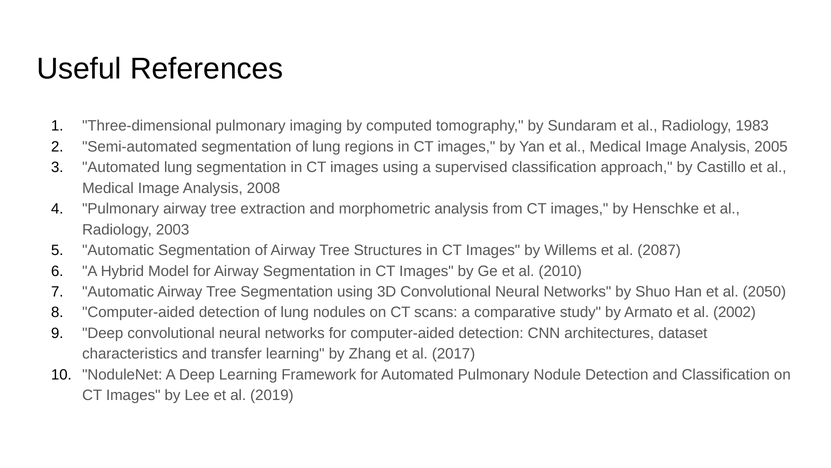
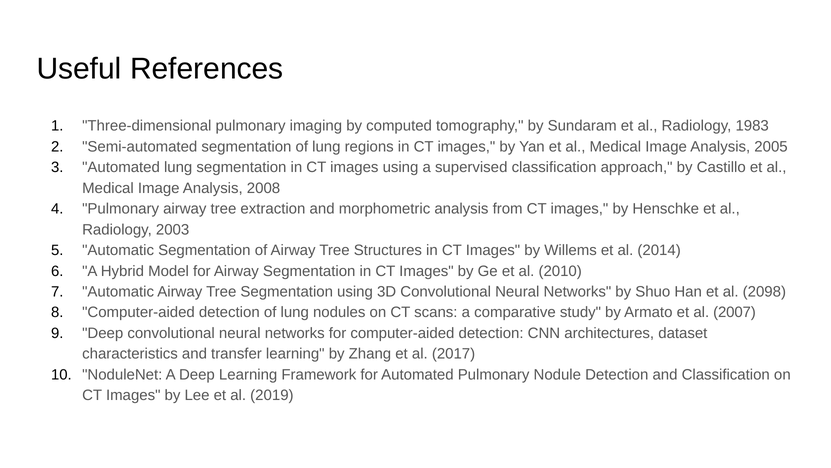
2087: 2087 -> 2014 (659, 250)
2050: 2050 -> 2098 (764, 291)
2002: 2002 -> 2007 (734, 312)
